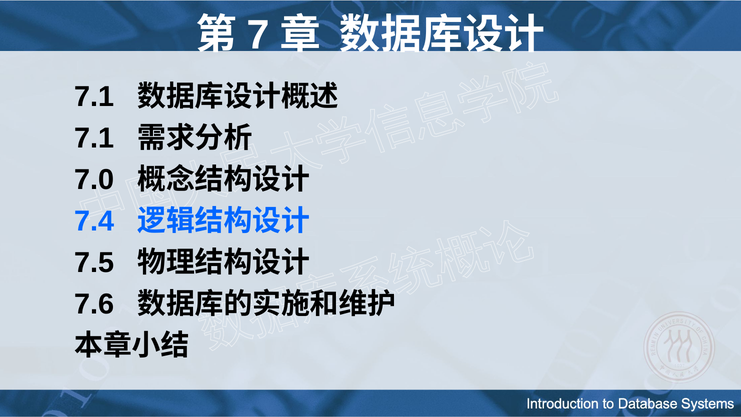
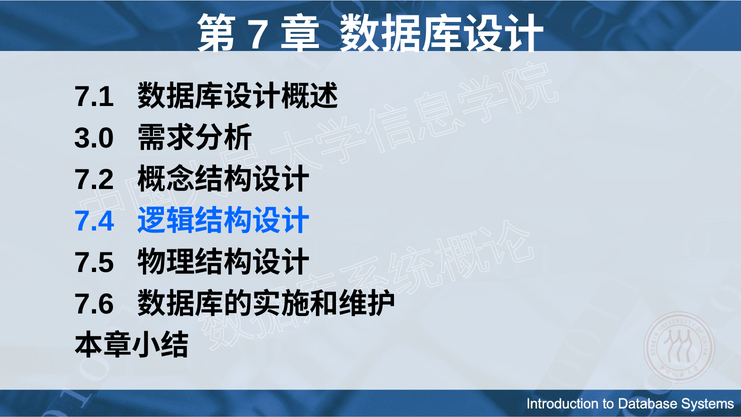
7.1: 7.1 -> 3.0 (94, 138)
7.0: 7.0 -> 7.2 (94, 180)
